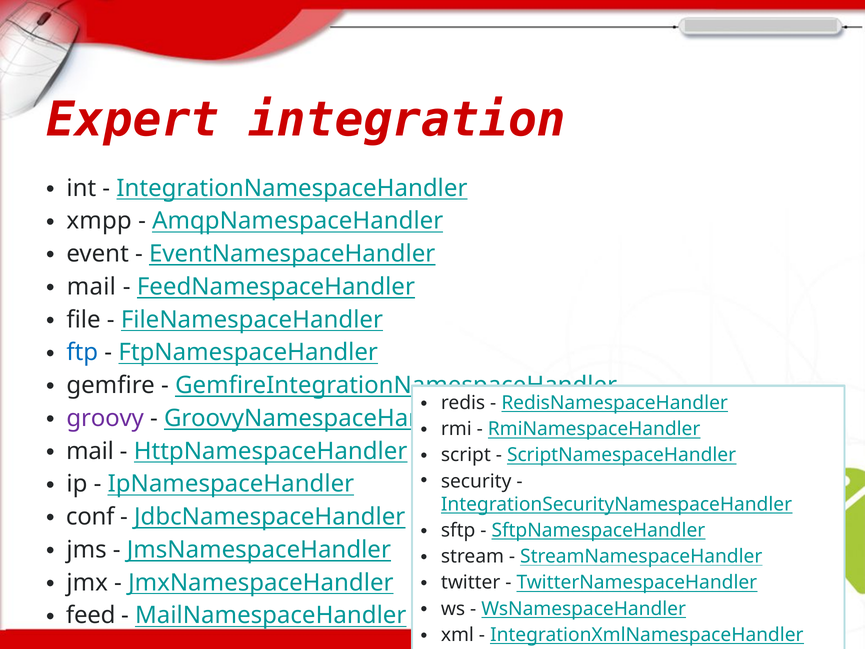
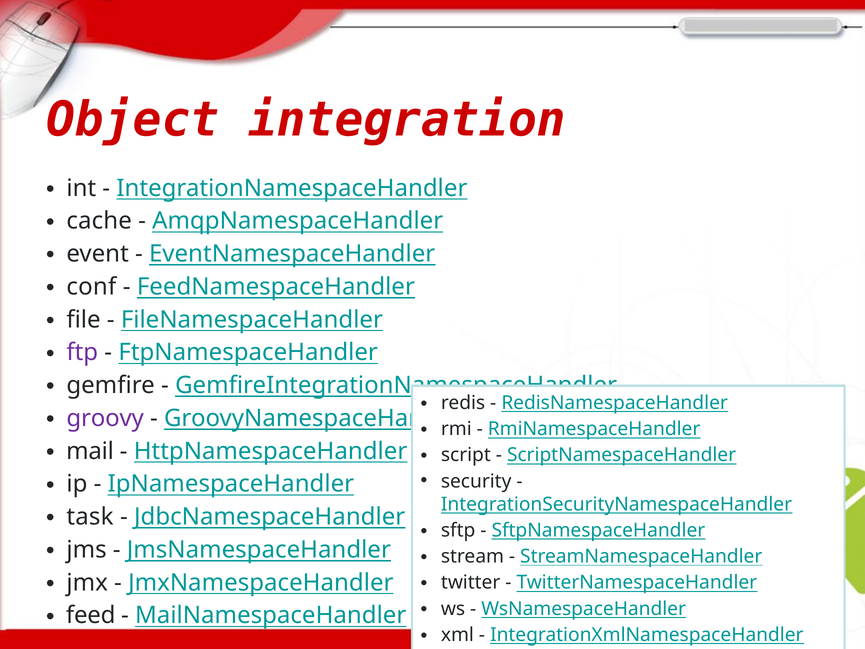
Expert: Expert -> Object (133, 120)
xmpp: xmpp -> cache (99, 221)
mail: mail -> conf (91, 287)
ftp colour: blue -> purple (82, 352)
conf: conf -> task (90, 517)
